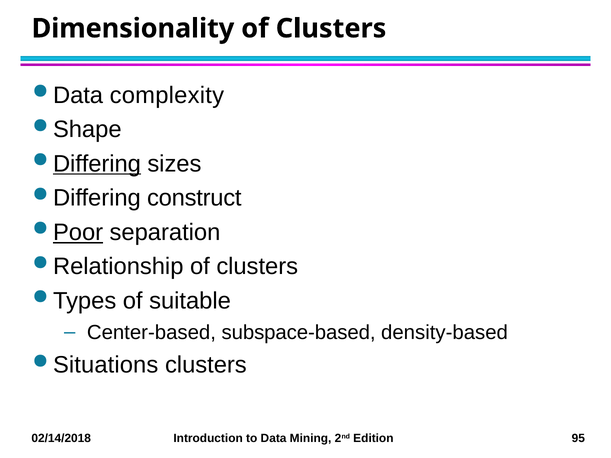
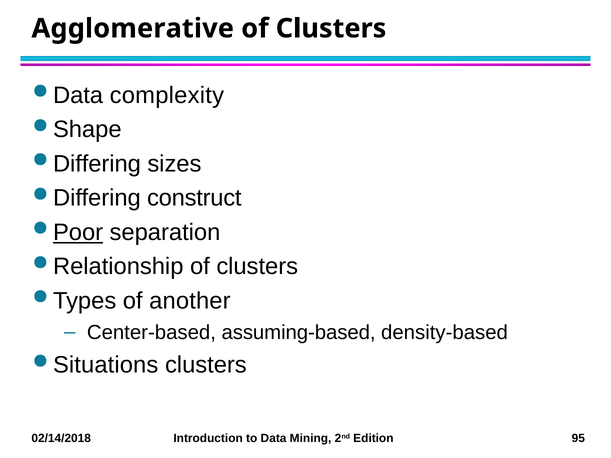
Dimensionality: Dimensionality -> Agglomerative (133, 28)
Differing underline: present -> none (97, 164)
suitable: suitable -> another (190, 301)
subspace-based: subspace-based -> assuming-based (299, 333)
